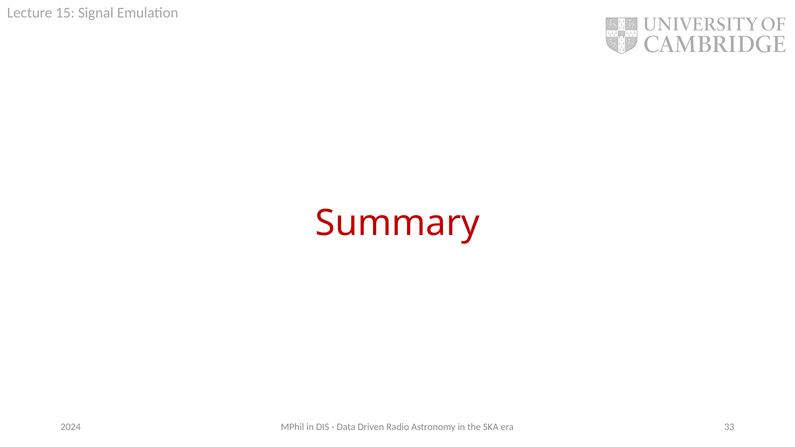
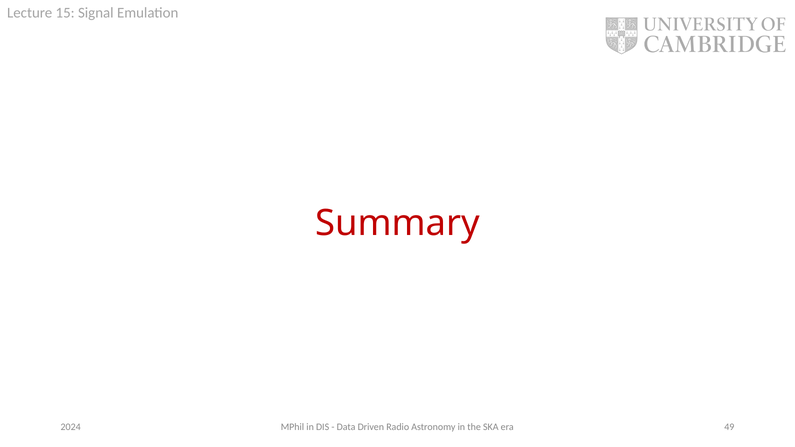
33: 33 -> 49 (729, 427)
